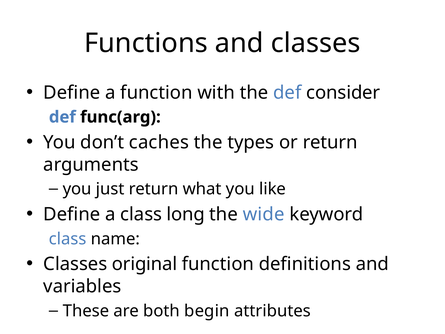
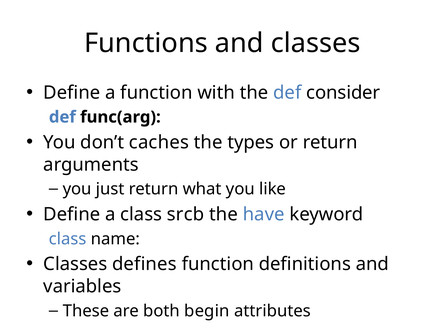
long: long -> srcb (186, 214)
wide: wide -> have (264, 214)
original: original -> defines (144, 264)
